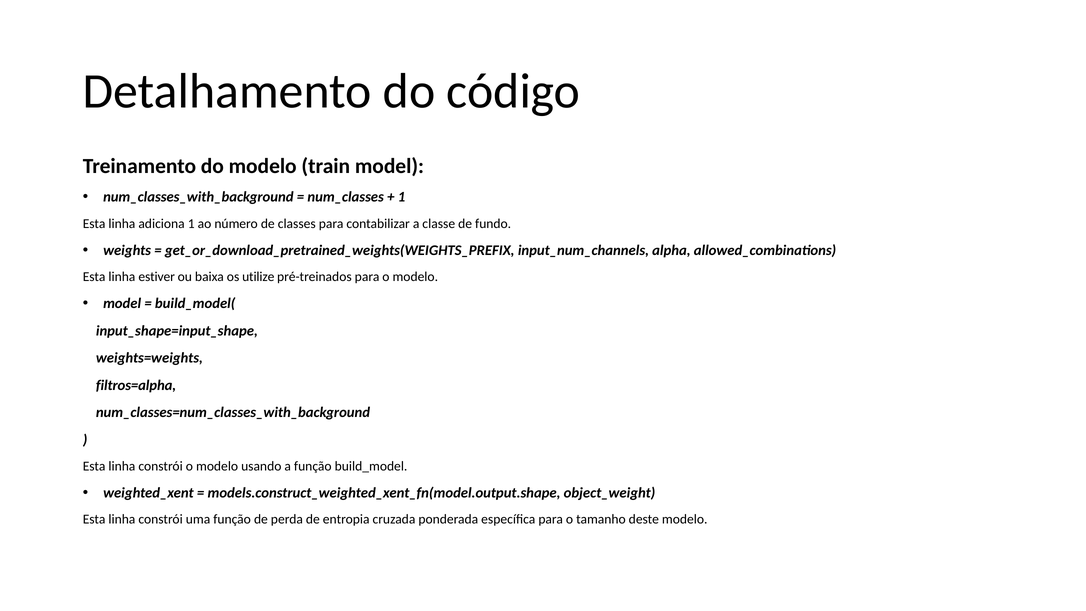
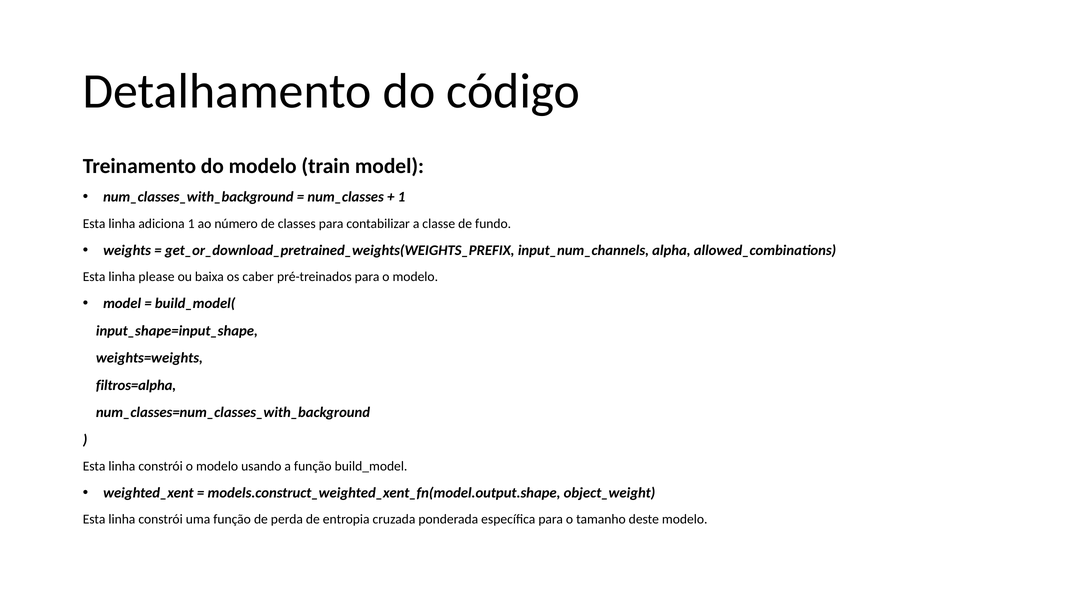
estiver: estiver -> please (157, 277)
utilize: utilize -> caber (258, 277)
